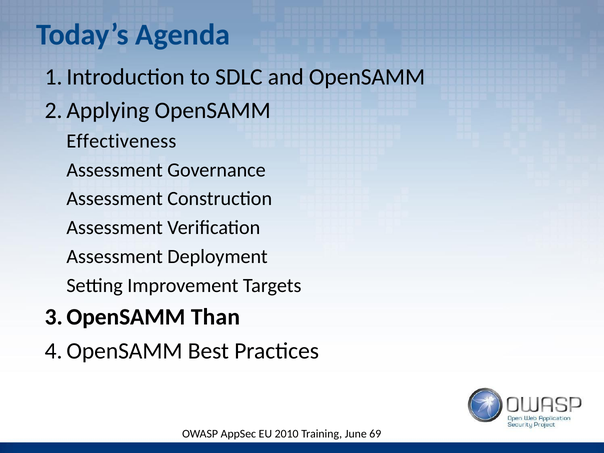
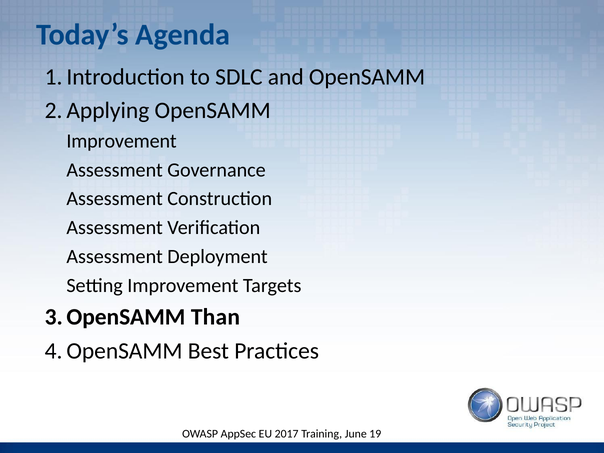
Effectiveness: Effectiveness -> Improvement (122, 141)
2010: 2010 -> 2017 (287, 434)
69: 69 -> 19 (375, 434)
